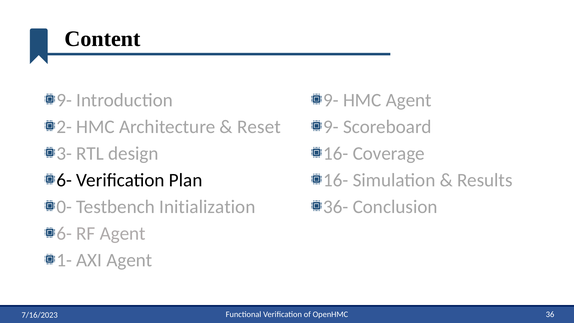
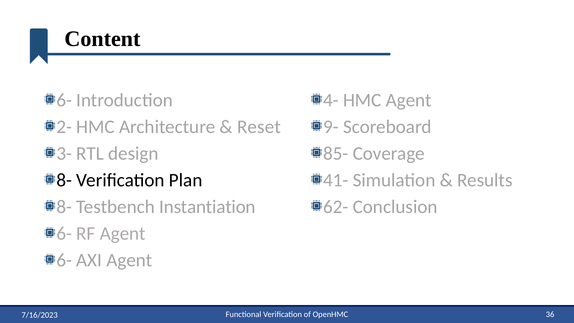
9-: 9- -> 6- (64, 100)
9-: 9- -> 4- (331, 100)
16-: 16- -> 85- (336, 153)
6-: 6- -> 8- (64, 180)
16-: 16- -> 41- (336, 180)
0-: 0- -> 8- (64, 207)
Initialization: Initialization -> Instantiation (207, 207)
36-: 36- -> 62- (336, 207)
1-: 1- -> 6- (64, 260)
